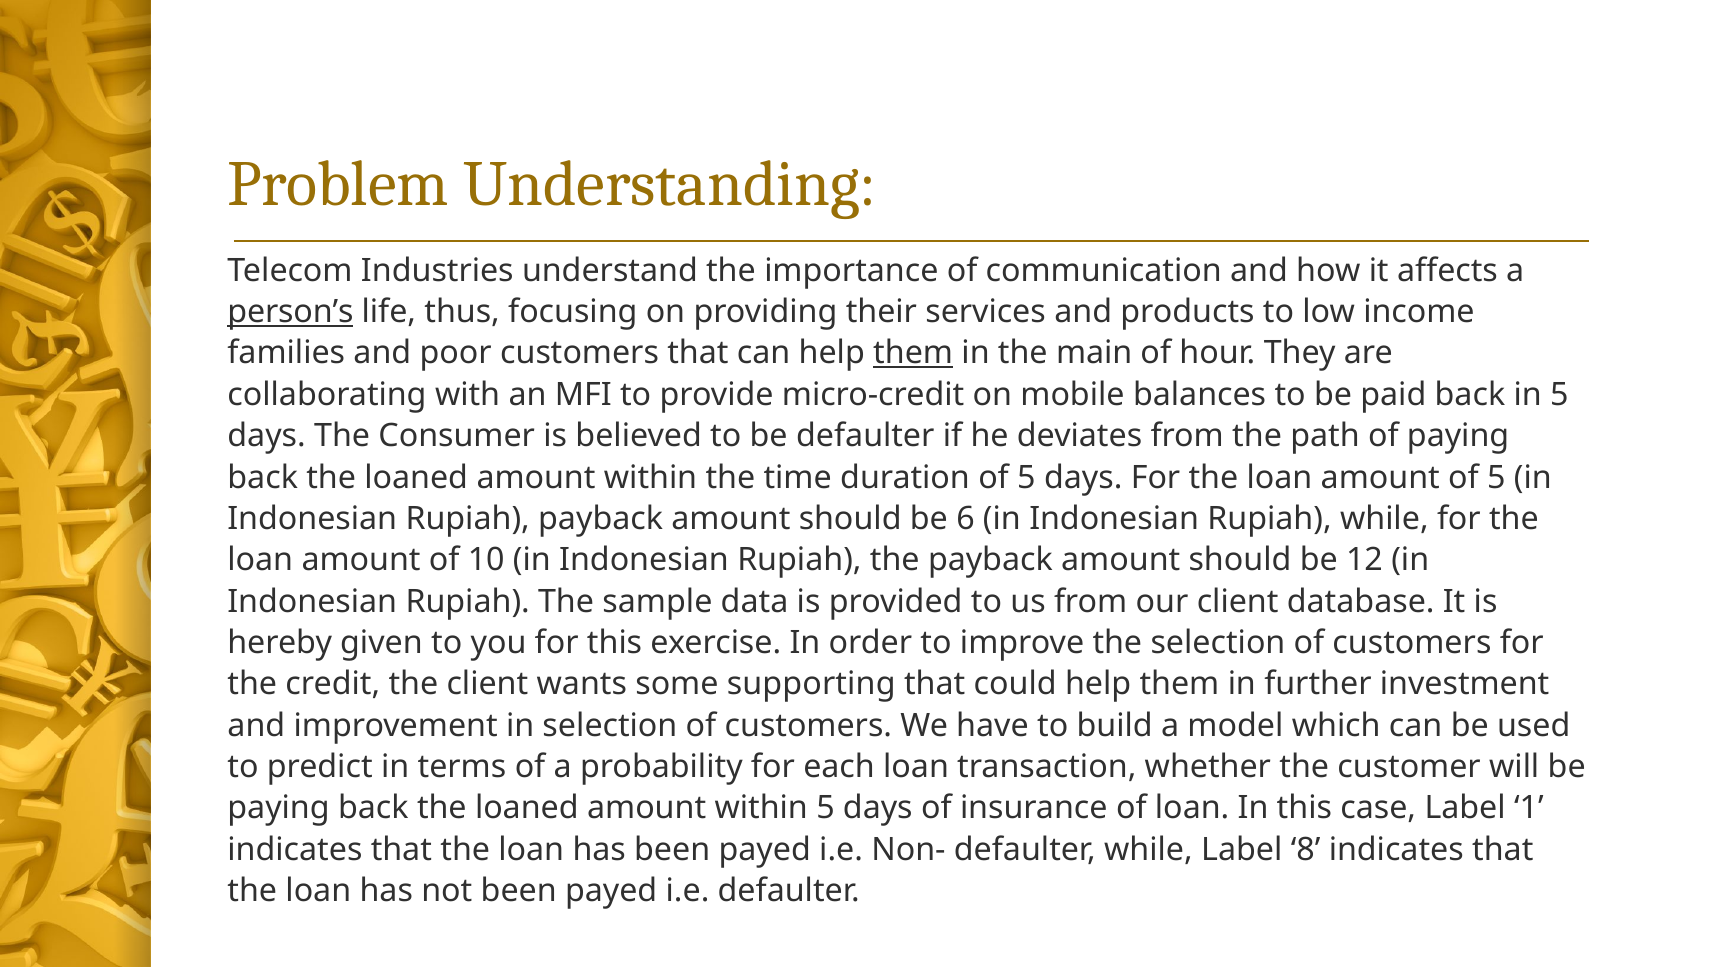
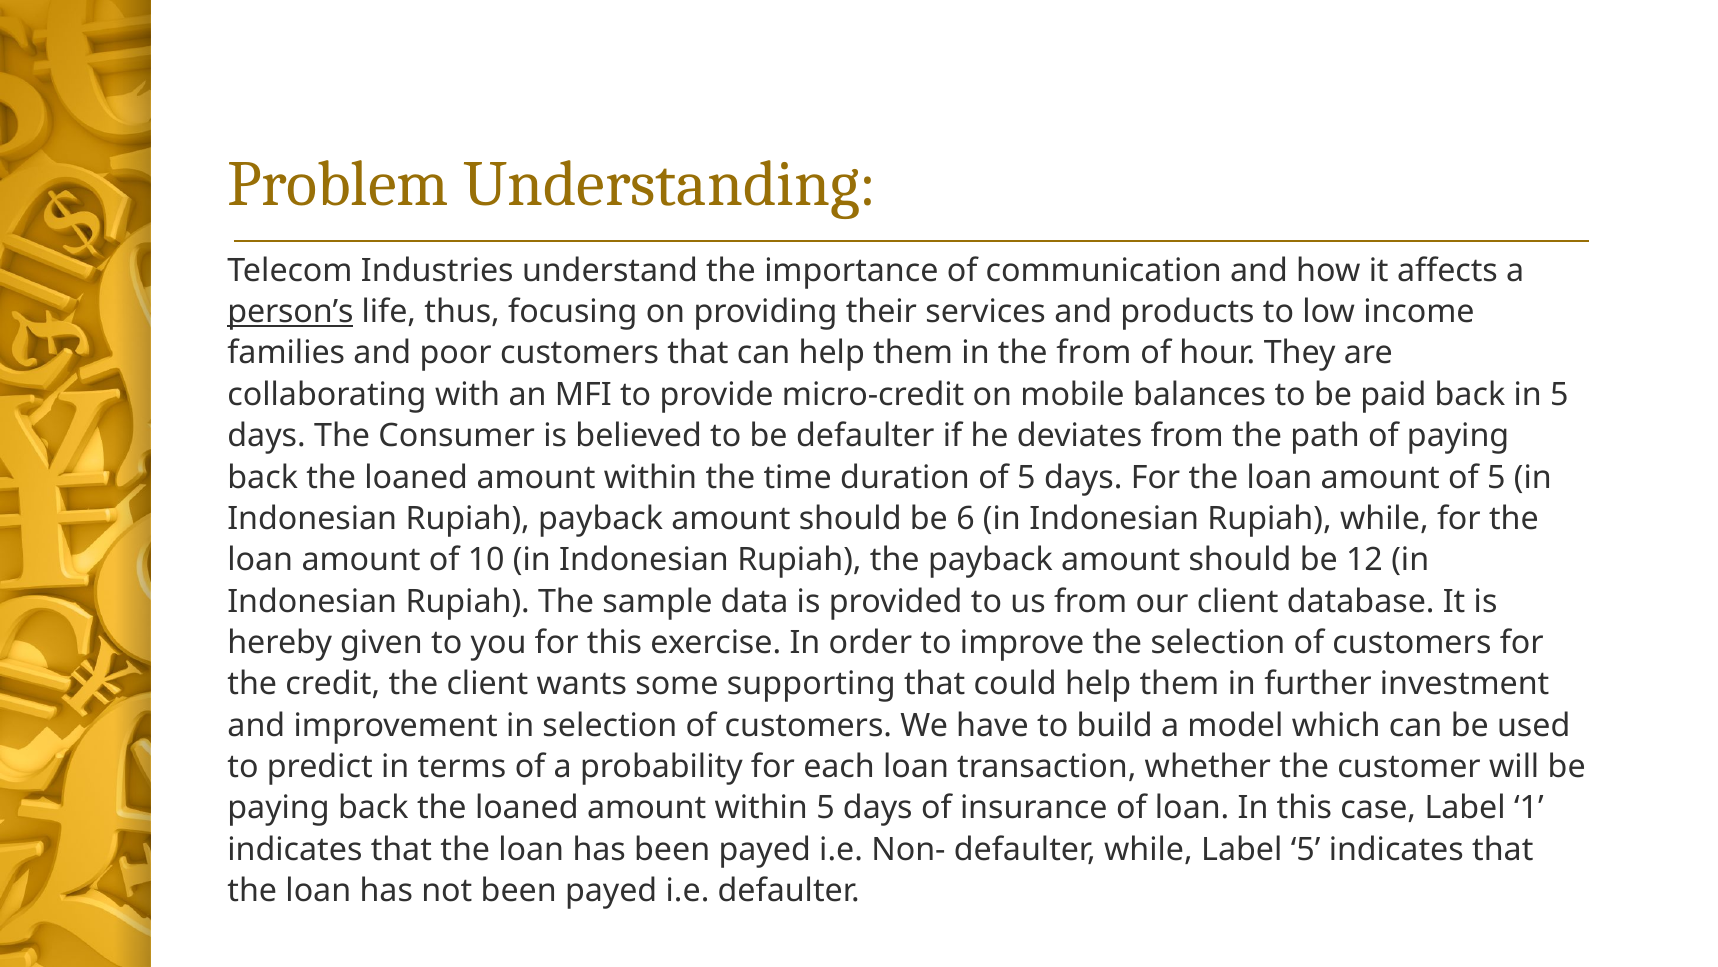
them underline: present -> none (913, 353)
the main: main -> from (1094, 353)
Label 8: 8 -> 5 (1306, 849)
